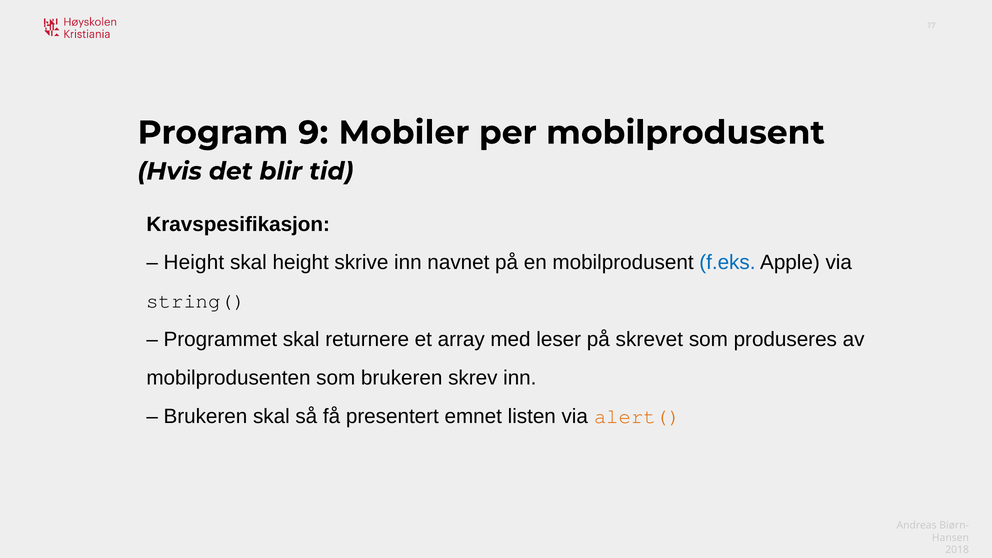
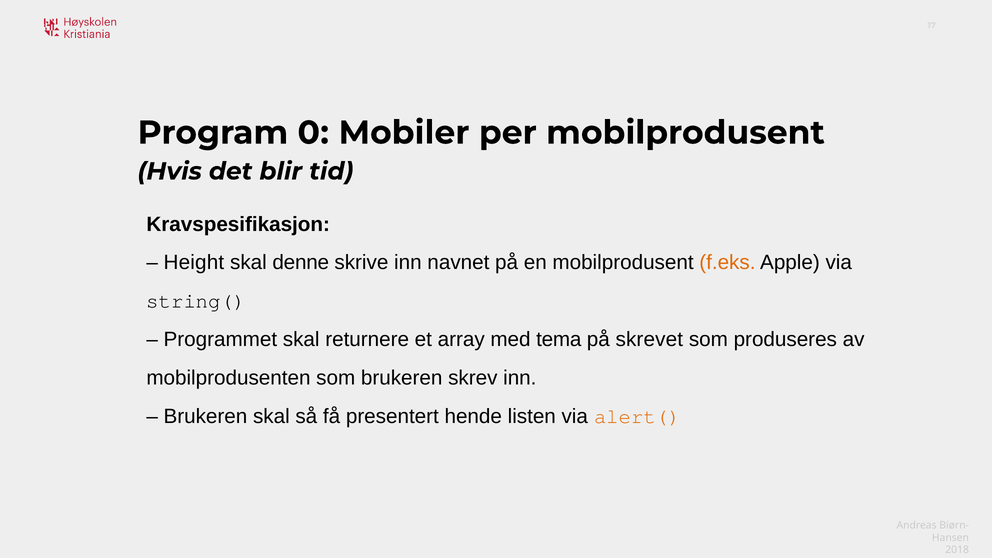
9: 9 -> 0 (313, 133)
skal height: height -> denne (301, 263)
f.eks colour: blue -> orange (727, 263)
leser: leser -> tema (559, 340)
emnet: emnet -> hende (473, 417)
